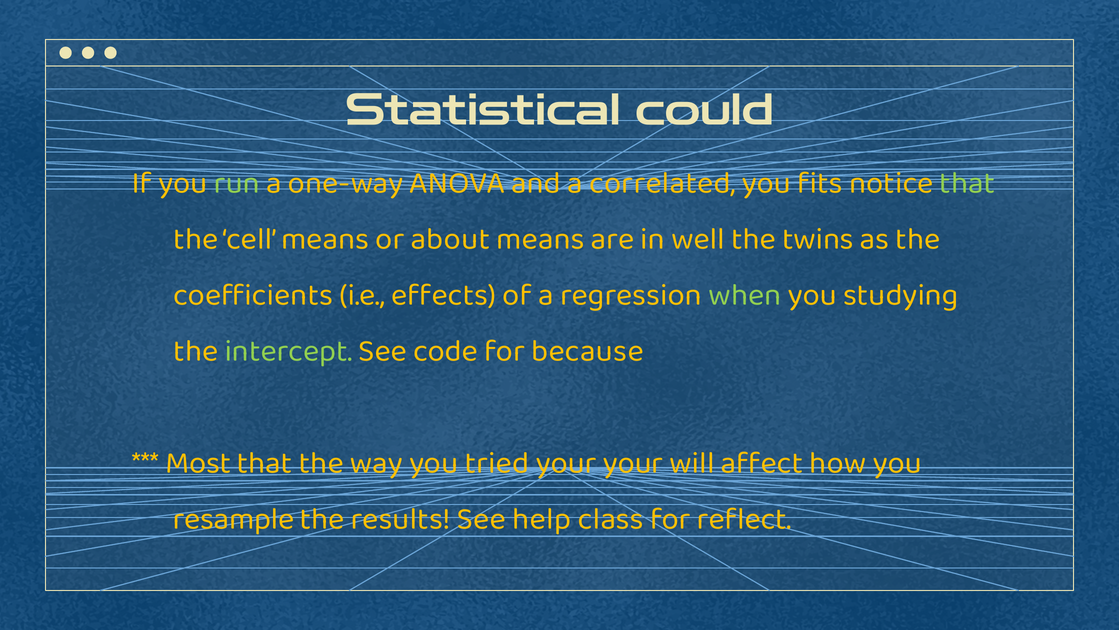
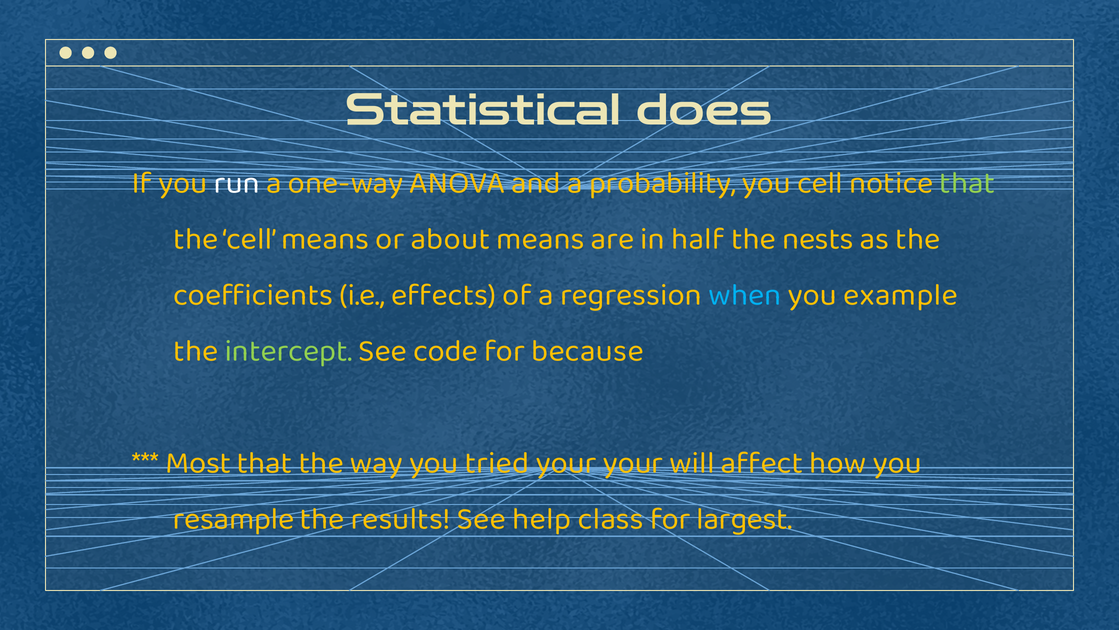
could: could -> does (704, 110)
run colour: light green -> white (237, 182)
correlated: correlated -> probability (662, 182)
you fits: fits -> cell (820, 182)
well: well -> half (698, 238)
twins: twins -> nests (818, 238)
when colour: light green -> light blue (745, 294)
studying: studying -> example (901, 294)
reflect: reflect -> largest (744, 518)
